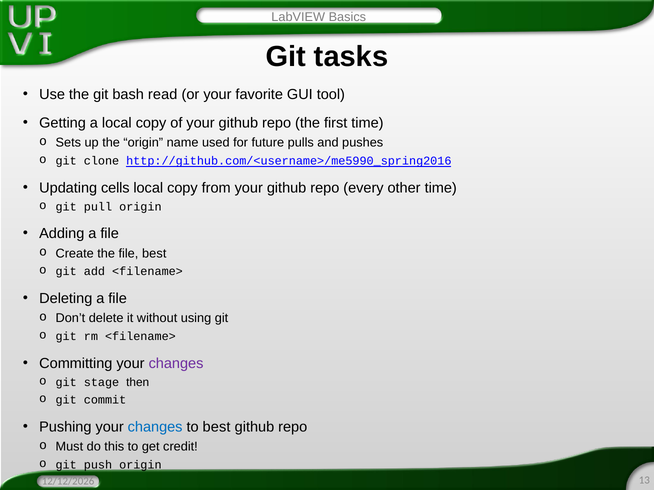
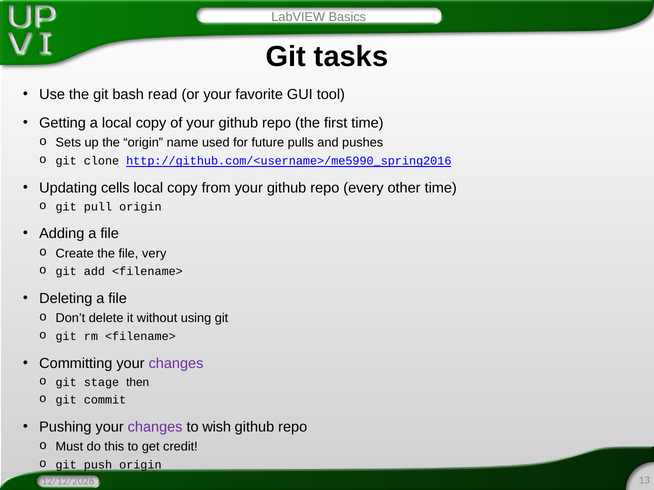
file best: best -> very (154, 254)
changes colour: blue -> purple (155, 427)
to best: best -> wish (217, 427)
